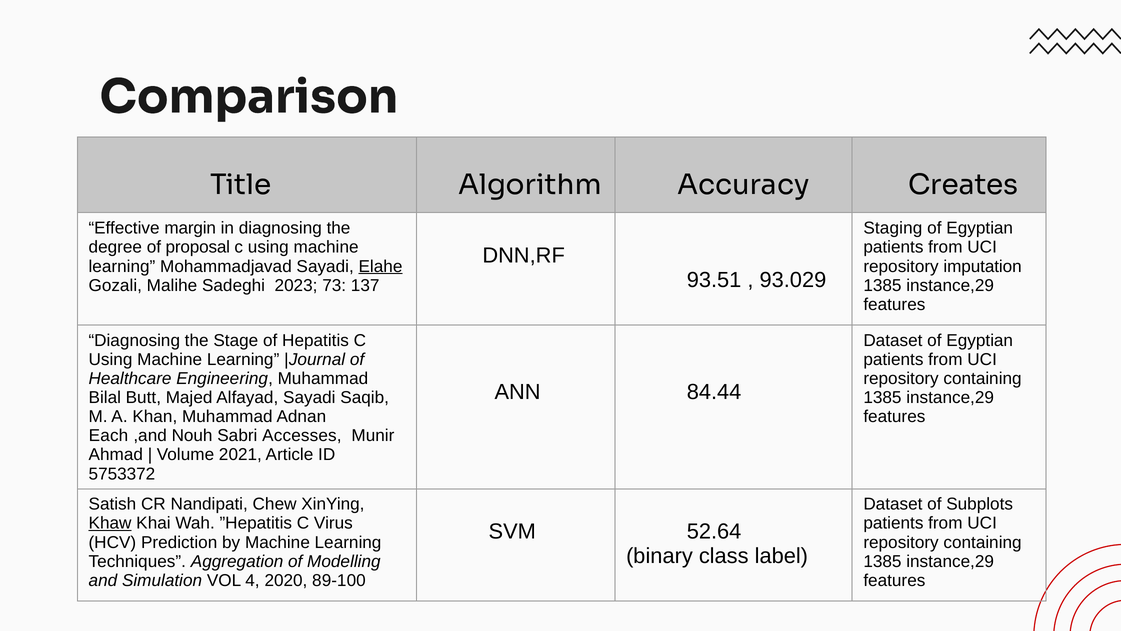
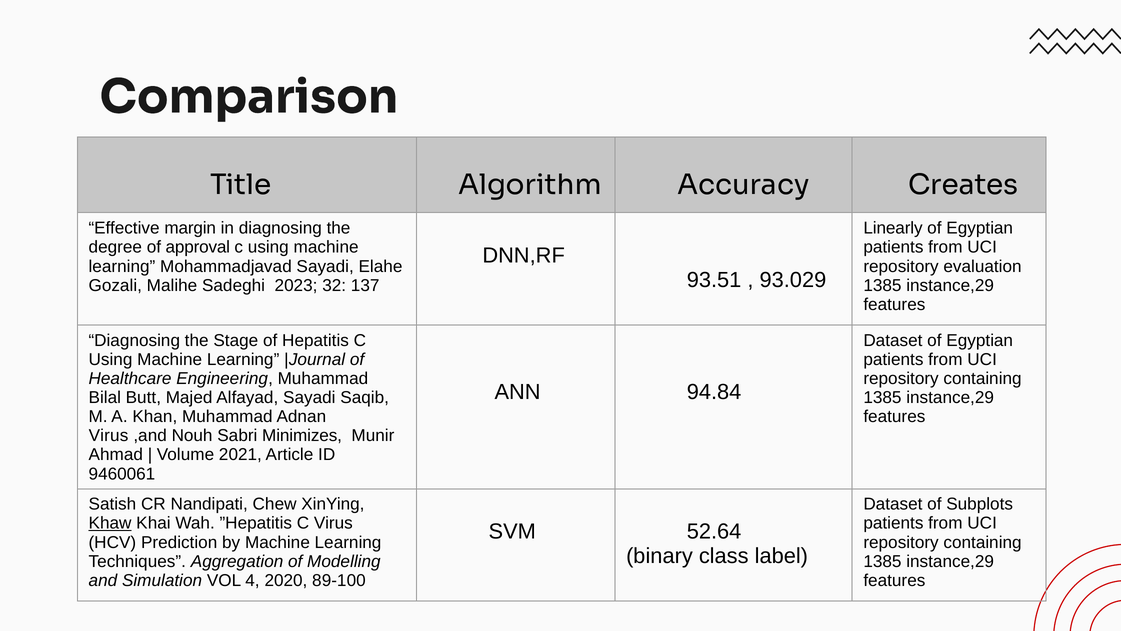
Staging: Staging -> Linearly (893, 228)
proposal: proposal -> approval (198, 247)
Elahe underline: present -> none (380, 266)
imputation: imputation -> evaluation (983, 266)
73: 73 -> 32 (334, 285)
84.44: 84.44 -> 94.84 (714, 392)
Each: Each -> Virus (109, 435)
Accesses: Accesses -> Minimizes (302, 435)
5753372: 5753372 -> 9460061 (122, 474)
